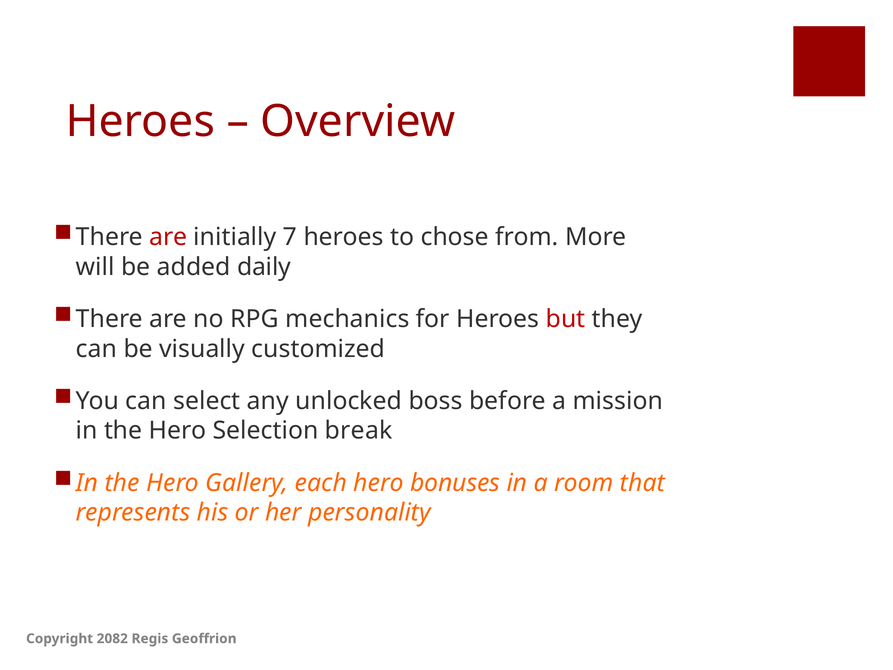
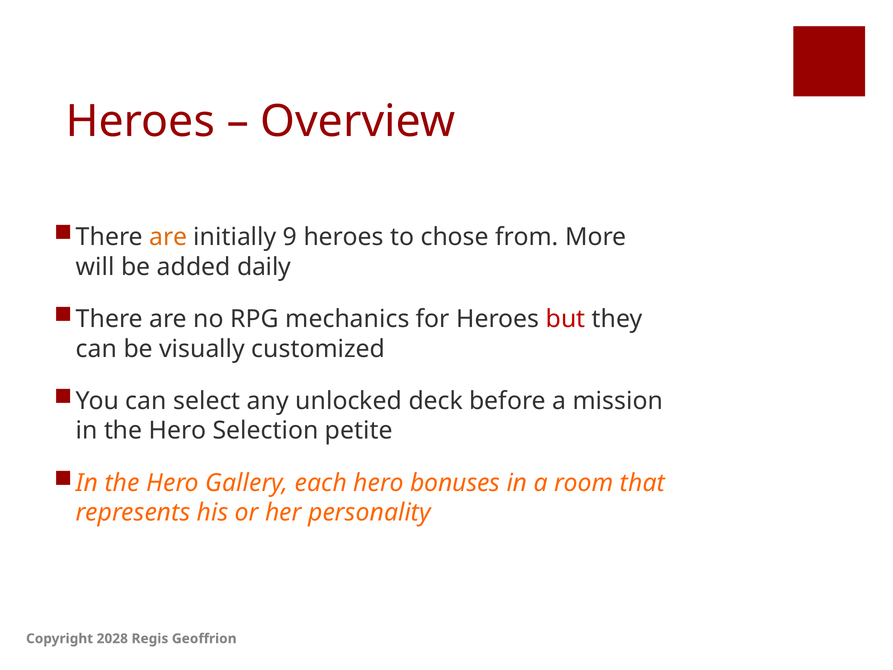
are colour: red -> orange (168, 237)
7: 7 -> 9 (290, 237)
boss: boss -> deck (436, 401)
break: break -> petite (359, 431)
2082: 2082 -> 2028 (112, 638)
